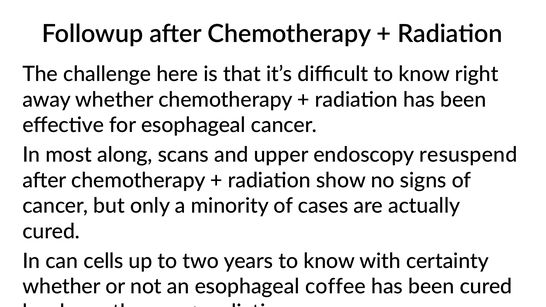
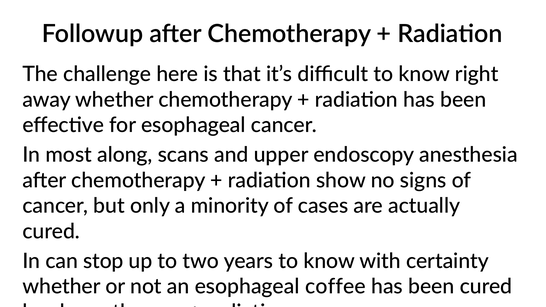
resuspend: resuspend -> anesthesia (468, 155)
cells: cells -> stop (103, 261)
